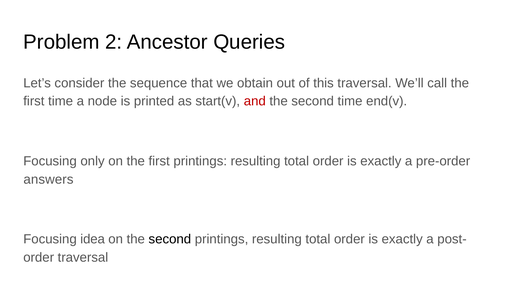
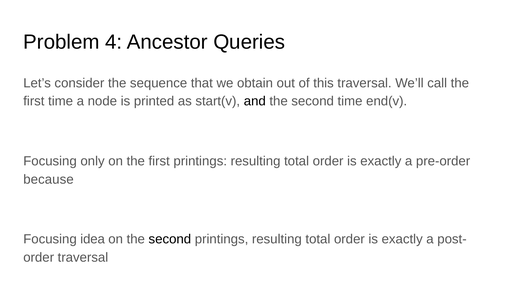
2: 2 -> 4 (114, 42)
and colour: red -> black (255, 101)
answers: answers -> because (48, 179)
